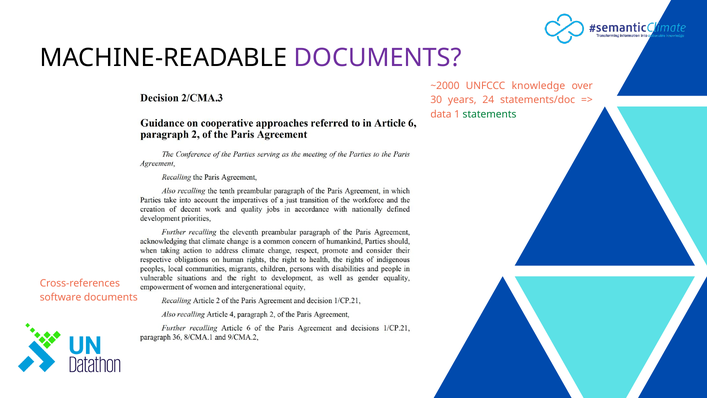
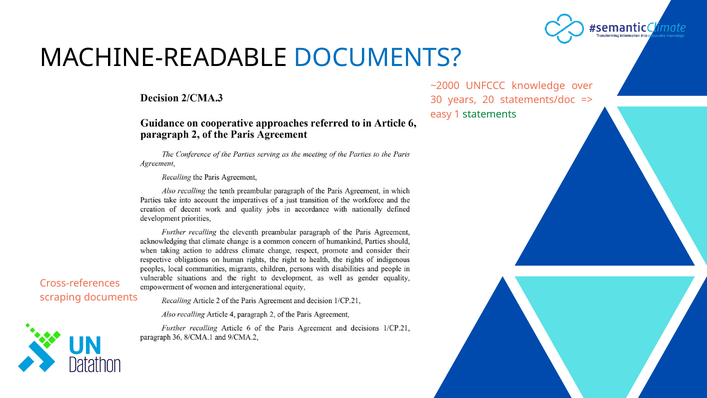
DOCUMENTS colour: purple -> blue (378, 58)
24: 24 -> 20 (488, 100)
data: data -> easy (441, 114)
software: software -> scraping (61, 297)
